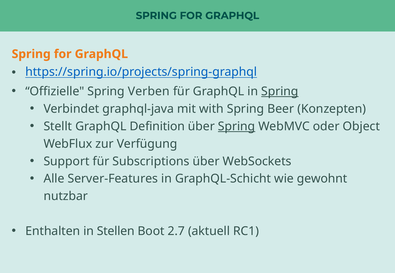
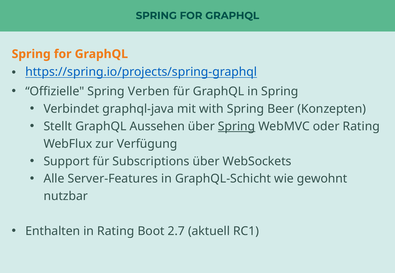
Spring underline: present -> none (280, 92)
Definition: Definition -> Aussehen (157, 127)
oder Object: Object -> Rating (361, 127)
in Stellen: Stellen -> Rating (116, 232)
